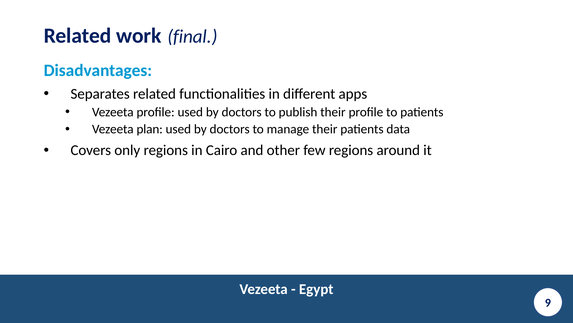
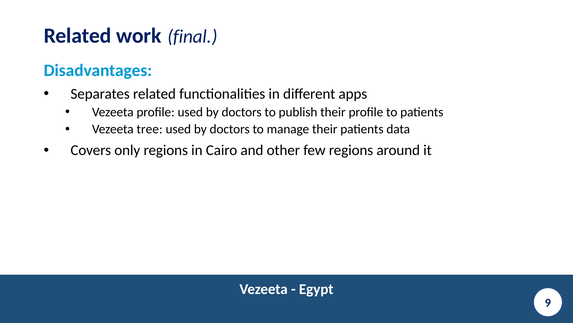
plan: plan -> tree (150, 129)
